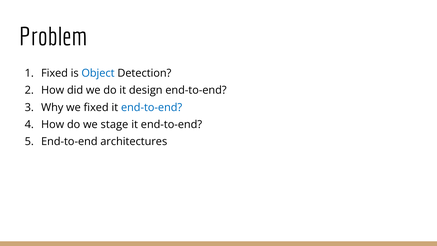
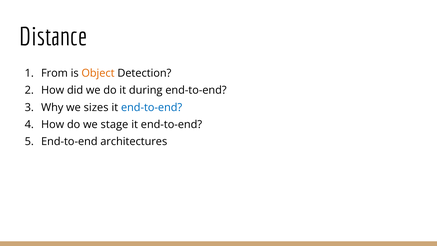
Problem: Problem -> Distance (53, 37)
Fixed: Fixed -> From (54, 73)
Object colour: blue -> orange (98, 73)
design: design -> during (146, 90)
we fixed: fixed -> sizes (96, 107)
